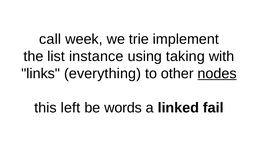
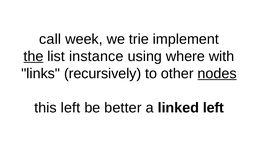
the underline: none -> present (33, 56)
taking: taking -> where (185, 56)
everything: everything -> recursively (103, 74)
words: words -> better (123, 108)
linked fail: fail -> left (213, 108)
